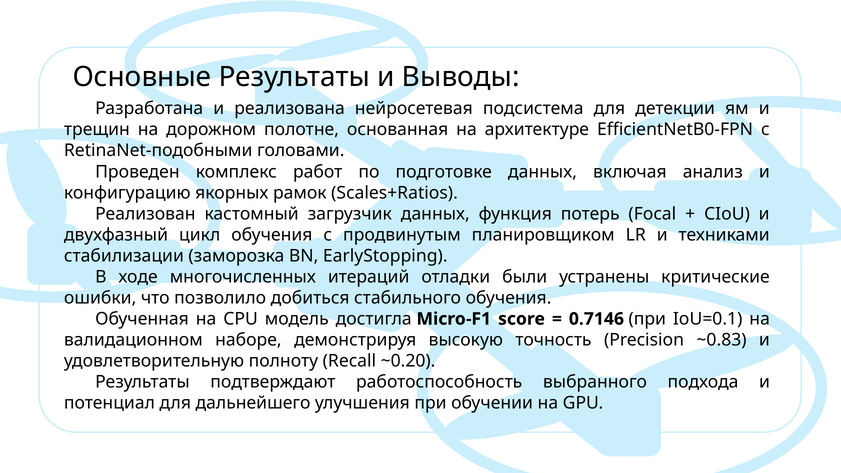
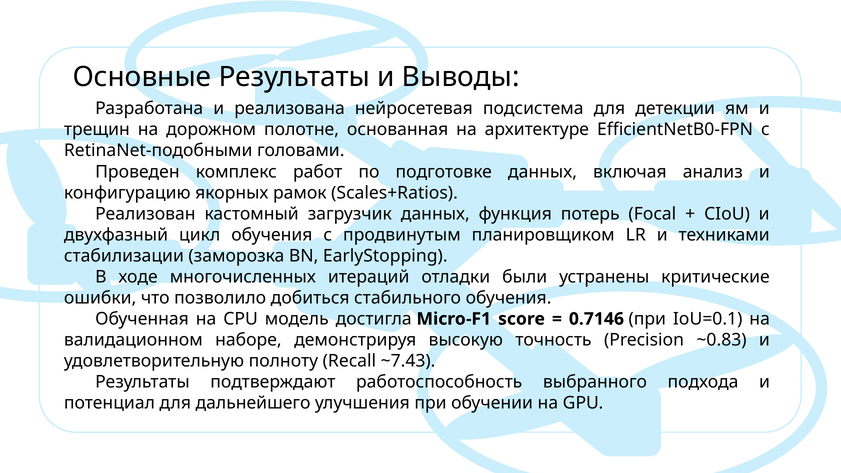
~0.20: ~0.20 -> ~7.43 (408, 361)
